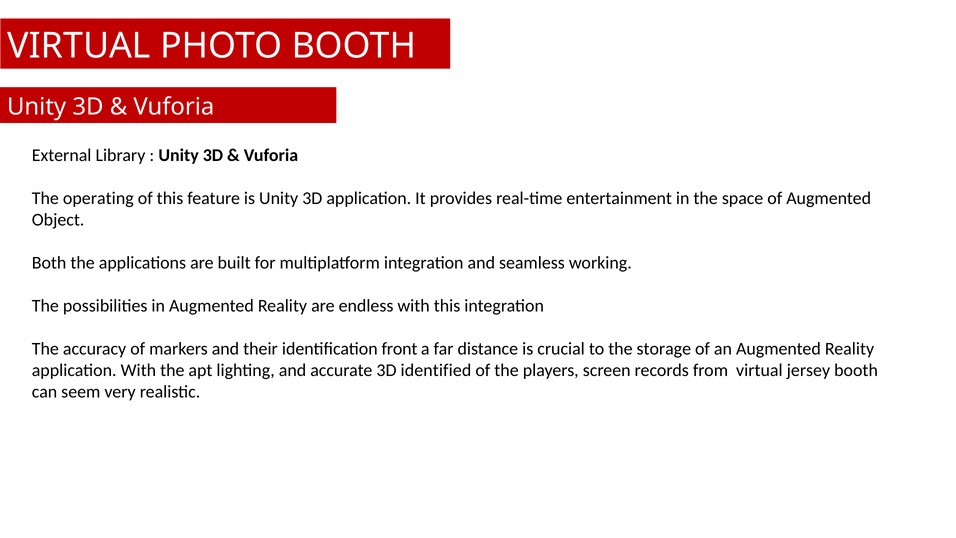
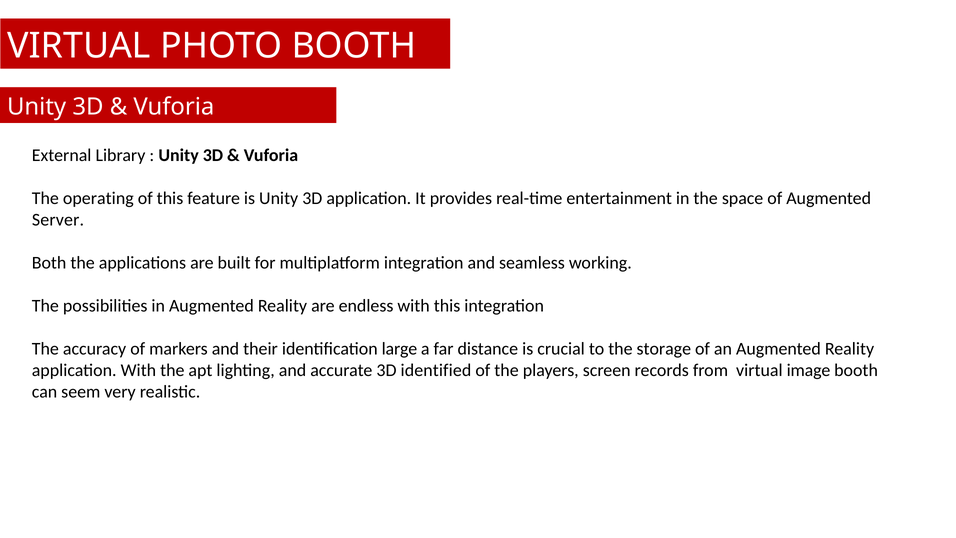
Object: Object -> Server (58, 220)
front: front -> large (399, 349)
jersey: jersey -> image (808, 370)
